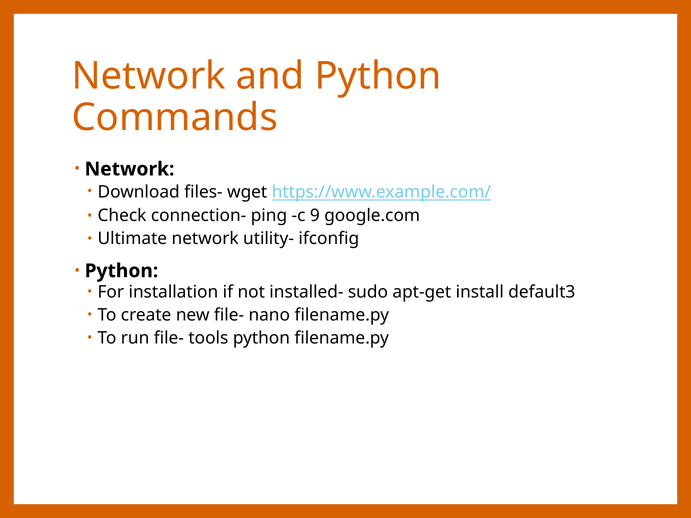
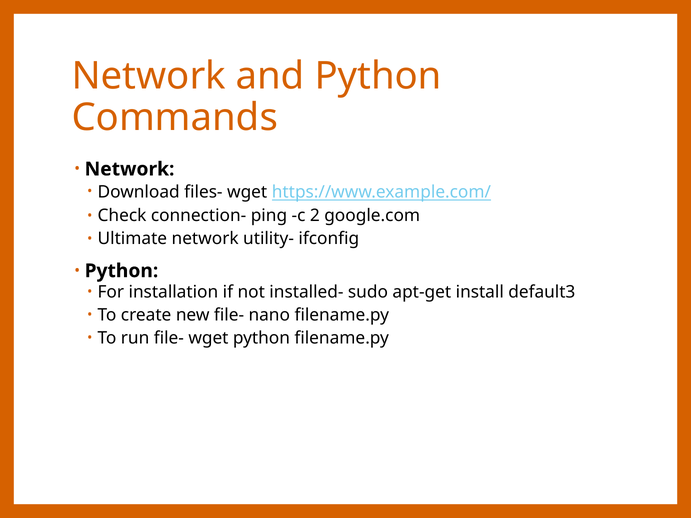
9: 9 -> 2 (315, 216)
file- tools: tools -> wget (208, 338)
